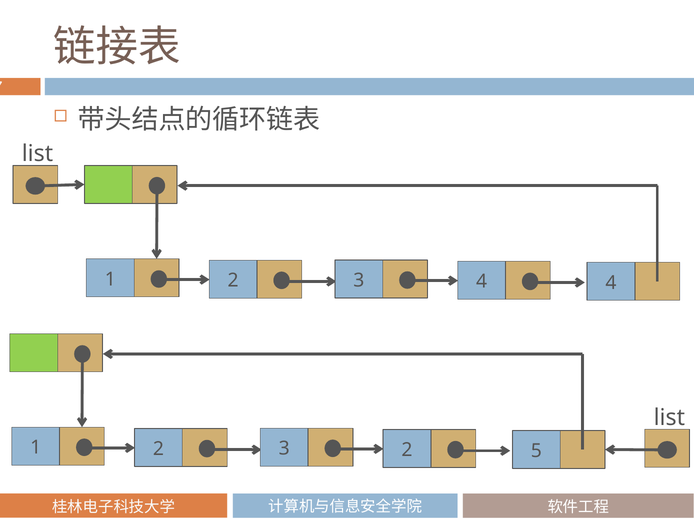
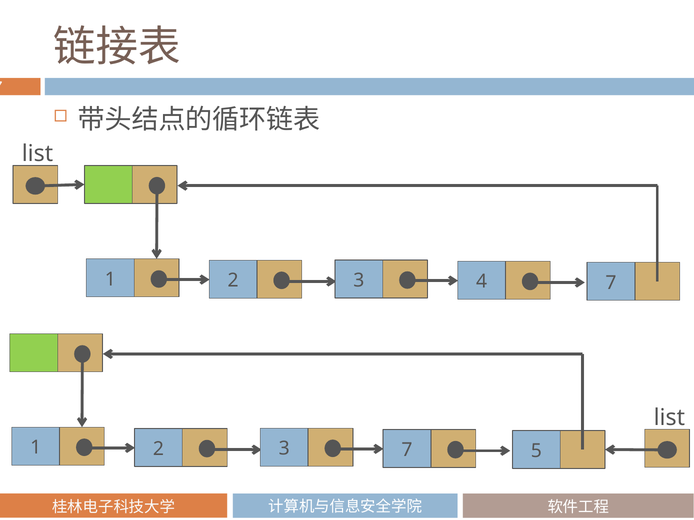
4 4: 4 -> 7 (611, 283)
3 2: 2 -> 7 (407, 450)
